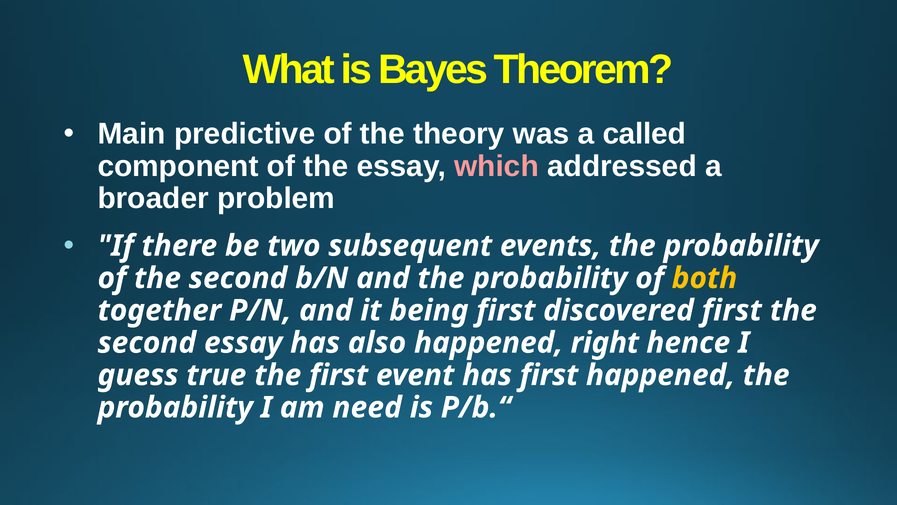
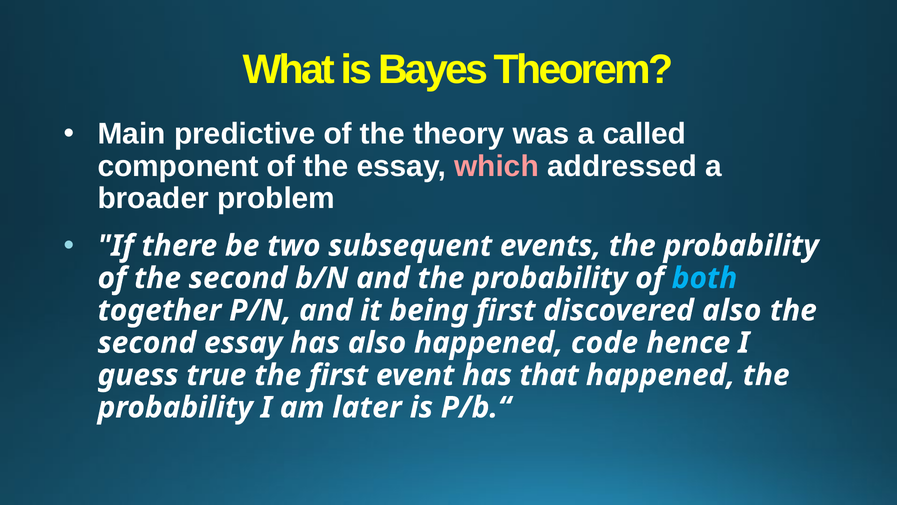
both colour: yellow -> light blue (704, 278)
discovered first: first -> also (732, 310)
right: right -> code (605, 343)
has first: first -> that (549, 375)
need: need -> later (367, 407)
